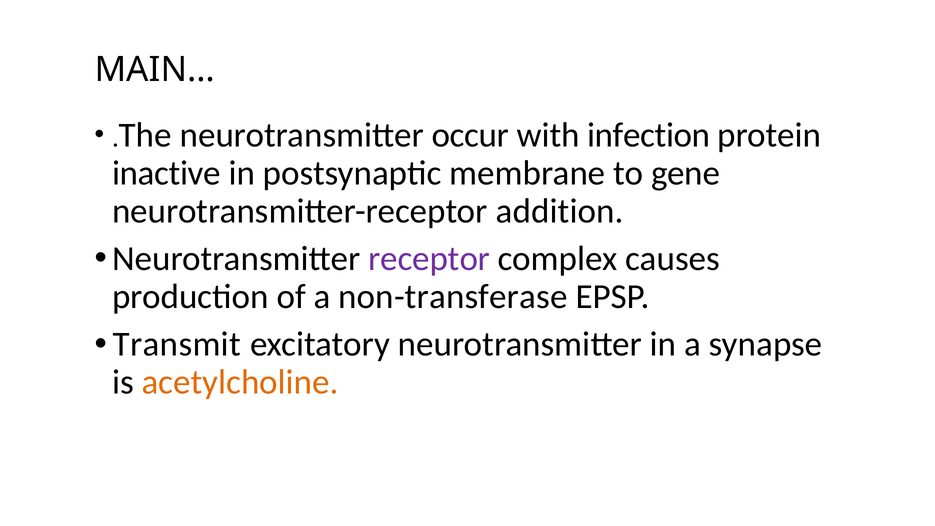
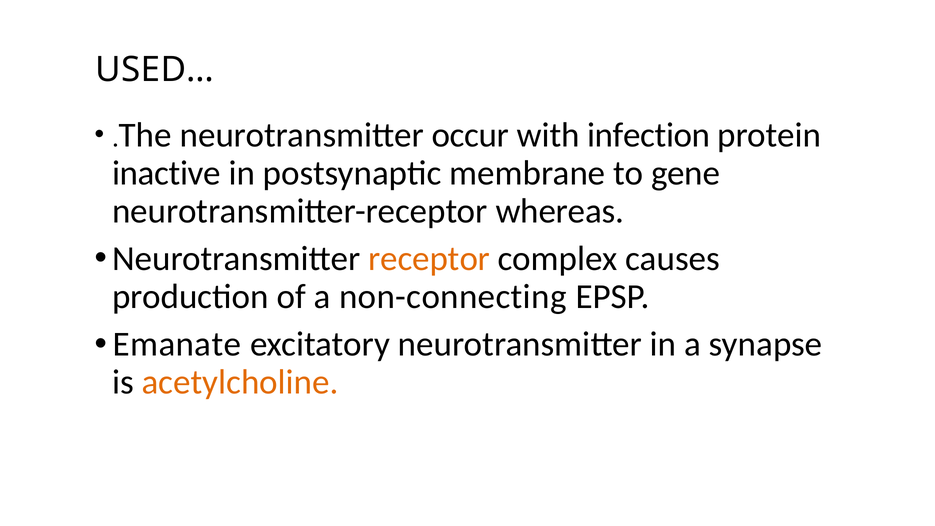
MAIN…: MAIN… -> USED… (155, 70)
addition: addition -> whereas (560, 211)
receptor colour: purple -> orange (429, 259)
non-transferase: non-transferase -> non-connecting (453, 297)
Transmit: Transmit -> Emanate (177, 344)
